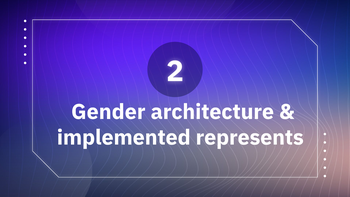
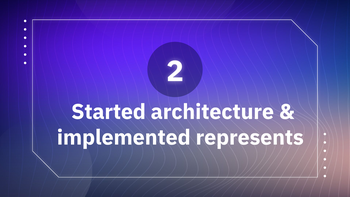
Gender: Gender -> Started (108, 112)
